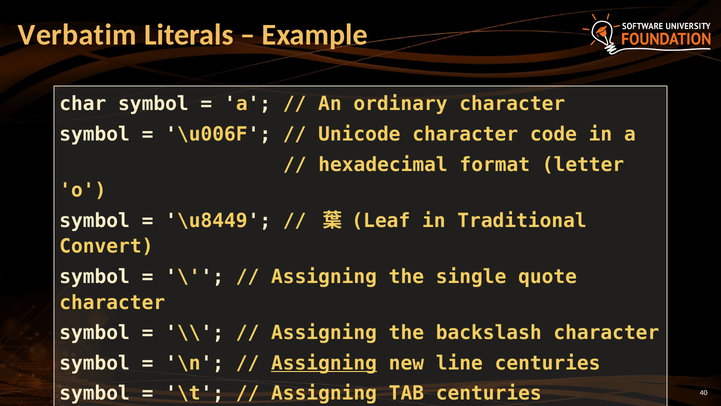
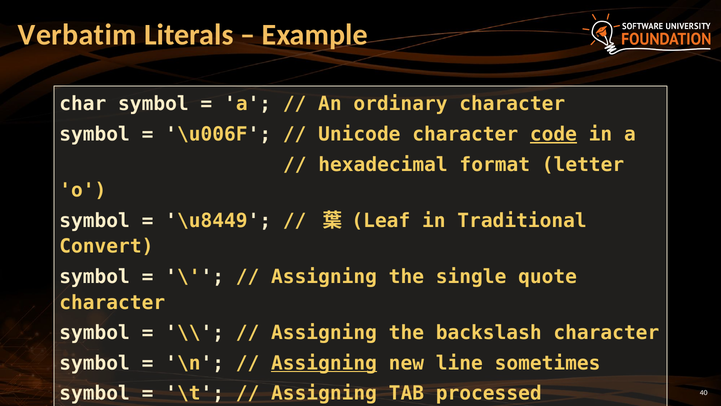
code underline: none -> present (553, 134)
line centuries: centuries -> sometimes (548, 363)
TAB centuries: centuries -> processed (489, 393)
